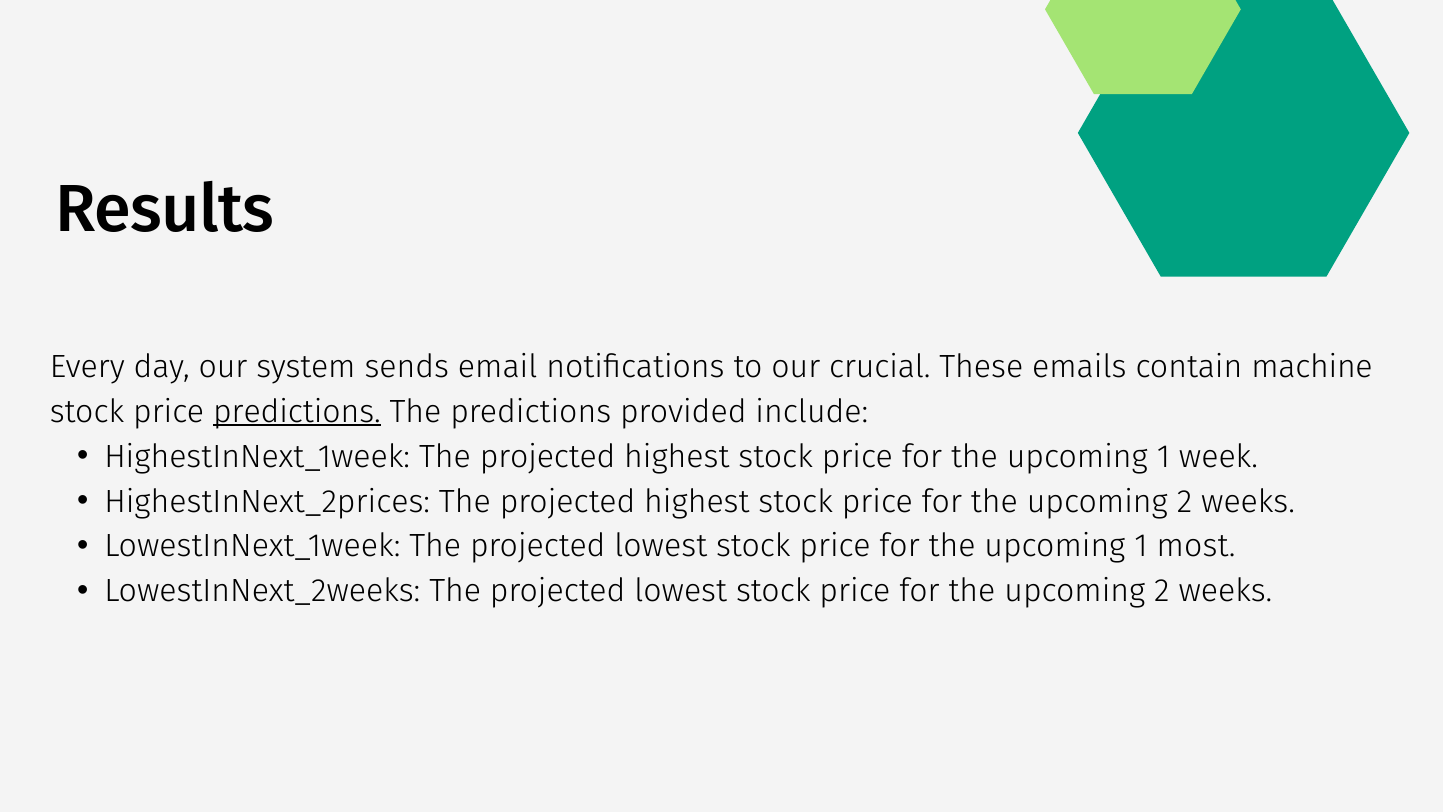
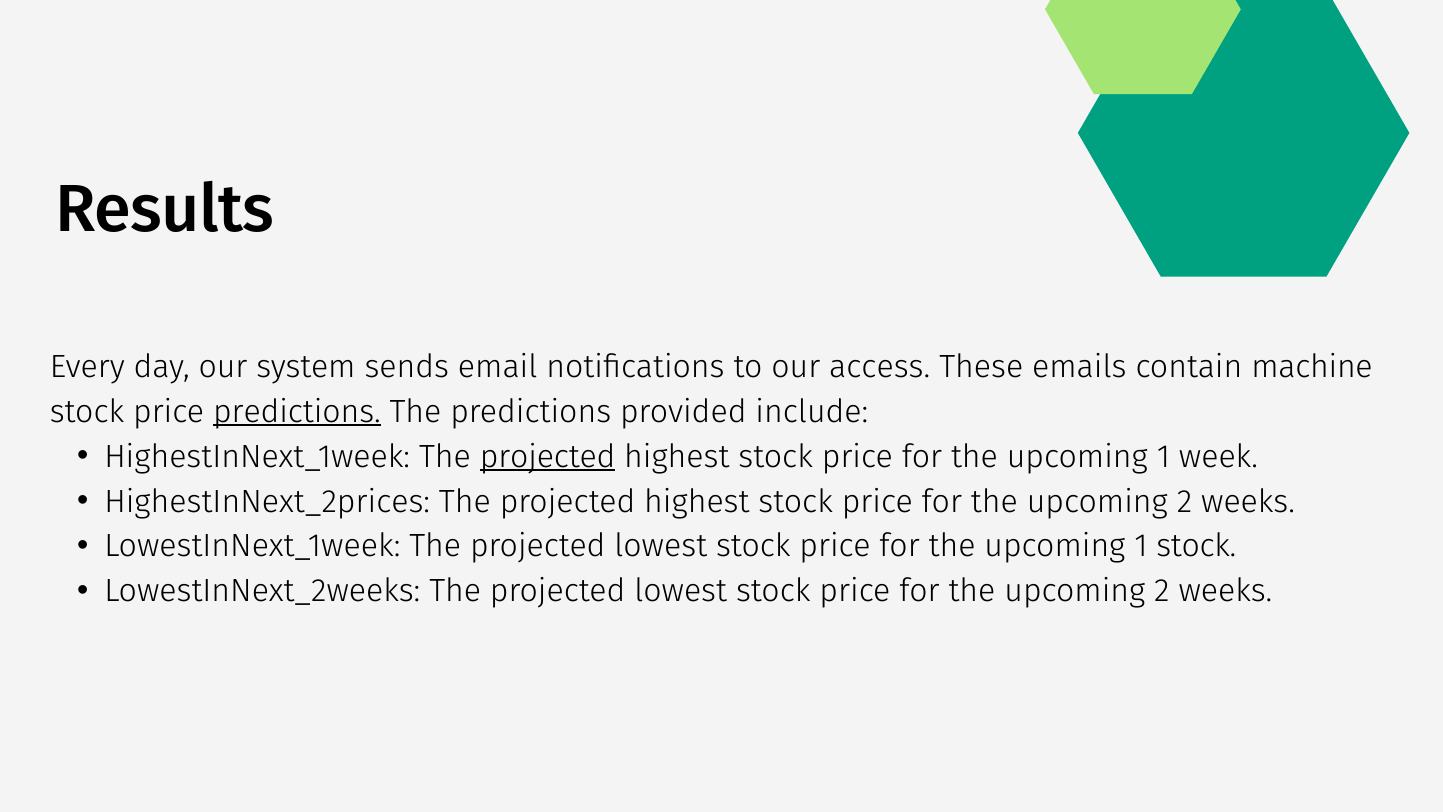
crucial: crucial -> access (880, 367)
projected underline: none -> present (548, 456)
1 most: most -> stock (1196, 546)
